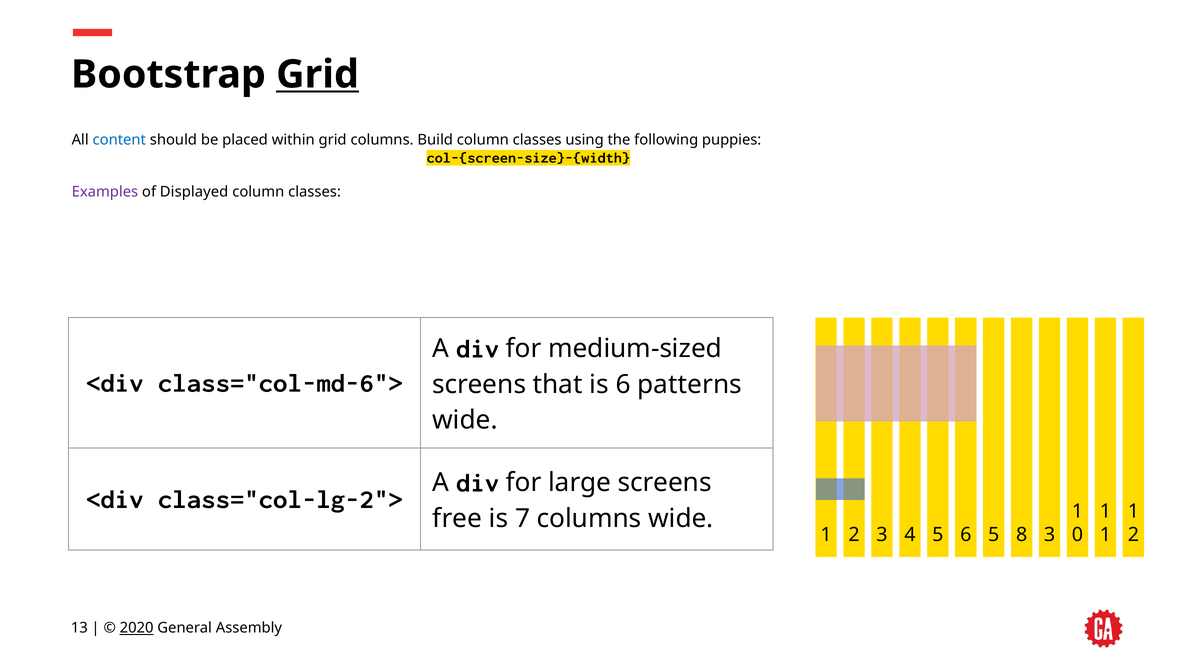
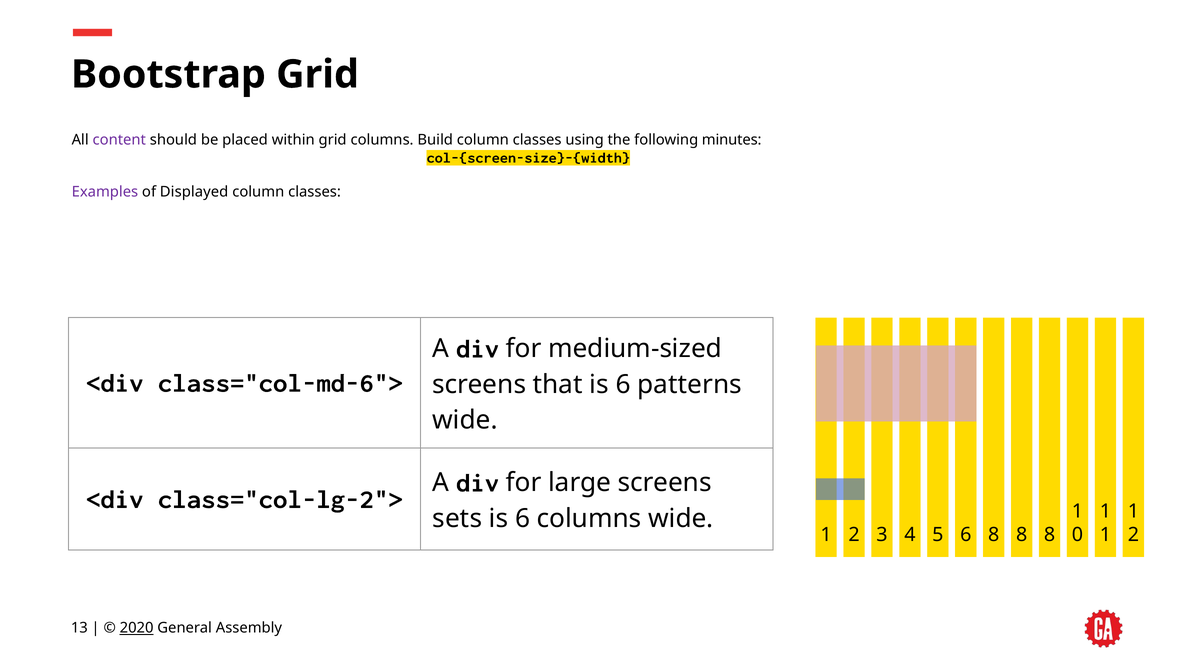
Grid underline: present -> none (317, 75)
content colour: blue -> purple (119, 140)
puppies: puppies -> minutes (732, 140)
free: free -> sets (457, 519)
7: 7 -> 6 (523, 519)
6 5: 5 -> 8 (994, 535)
3: 3 -> 8 (1050, 535)
